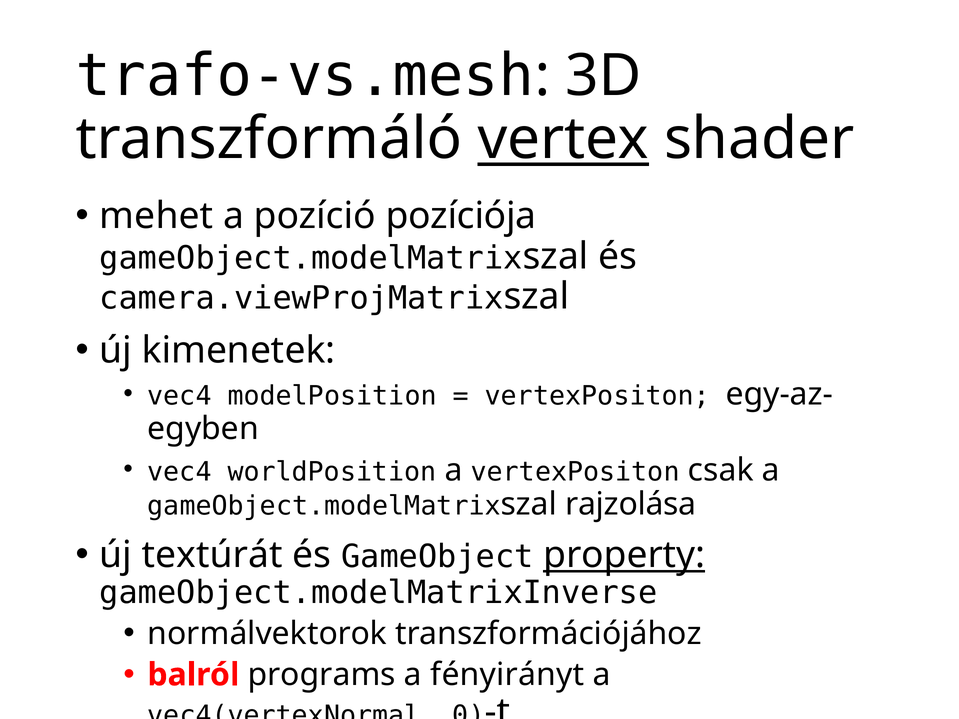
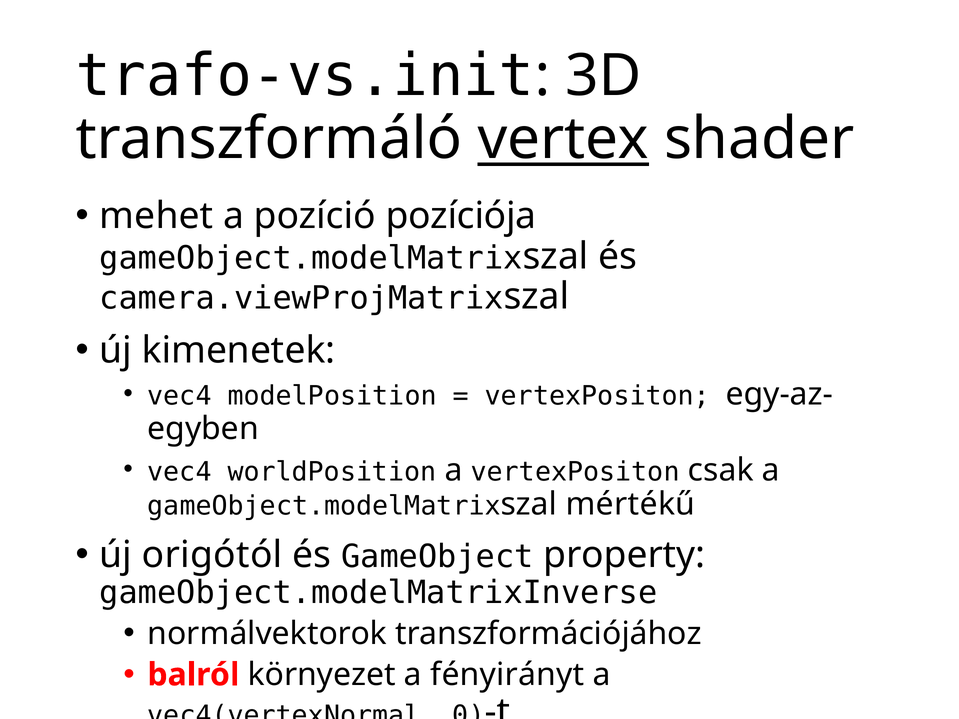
trafo-vs.mesh: trafo-vs.mesh -> trafo-vs.init (305, 76)
rajzolása: rajzolása -> mértékű (630, 505)
textúrát: textúrát -> origótól (212, 555)
property underline: present -> none (624, 555)
programs: programs -> környezet (322, 675)
